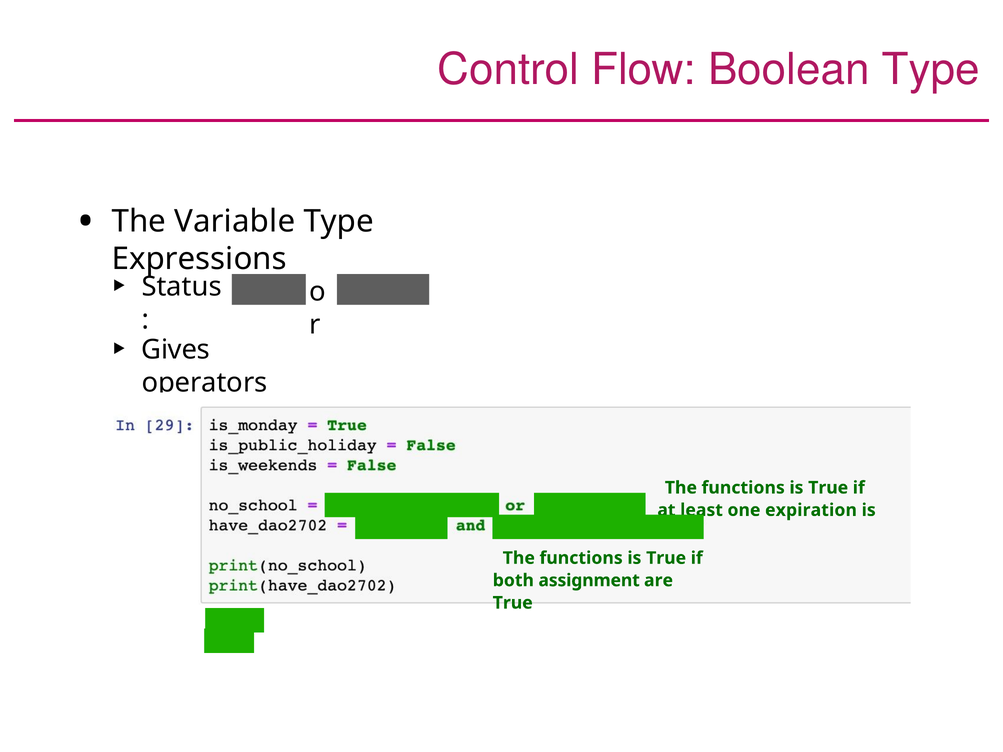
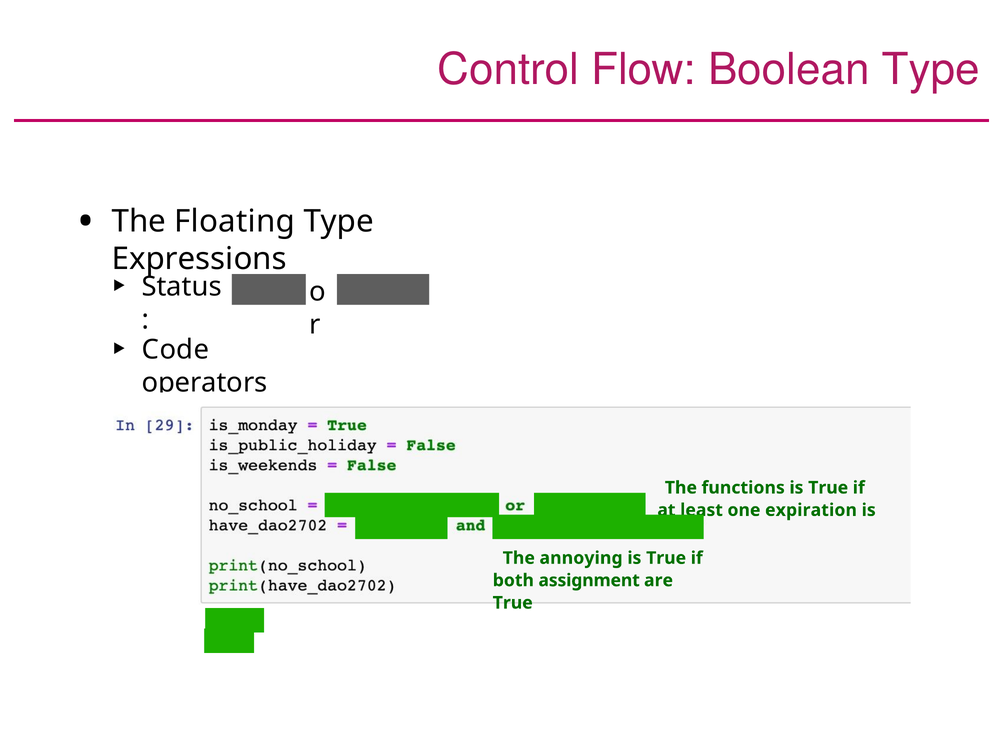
Variable: Variable -> Floating (235, 221)
Gives: Gives -> Code (175, 350)
functions: functions -> annoying (581, 558)
